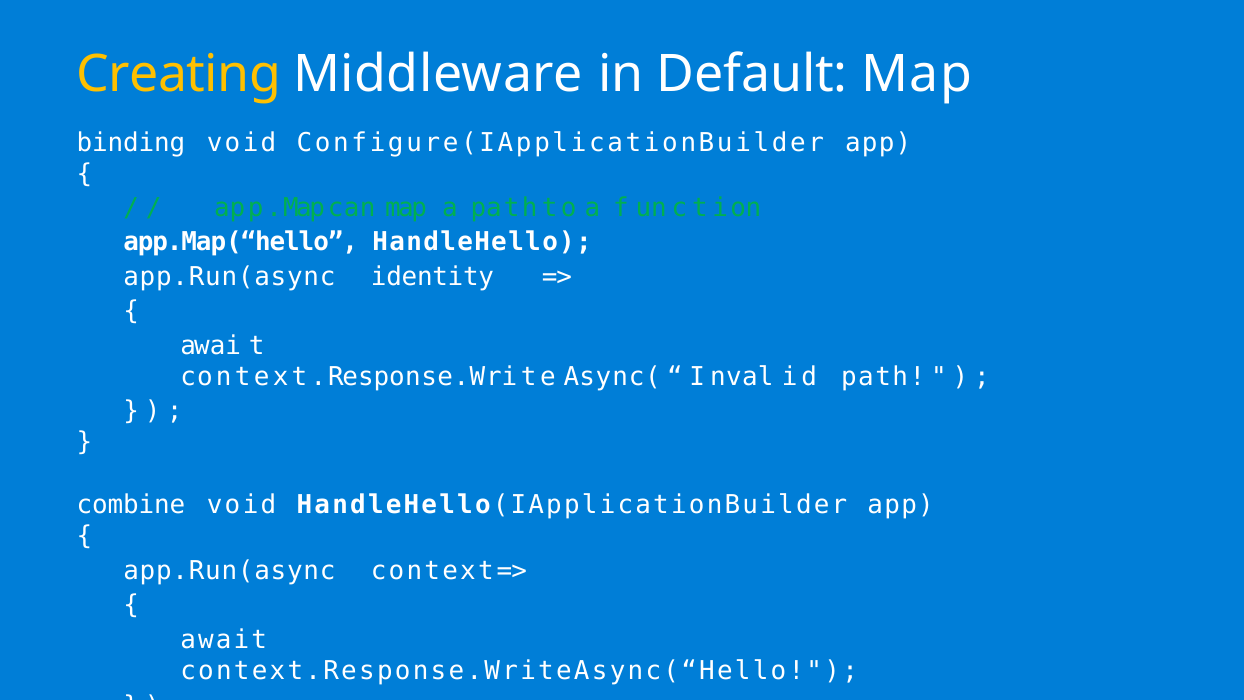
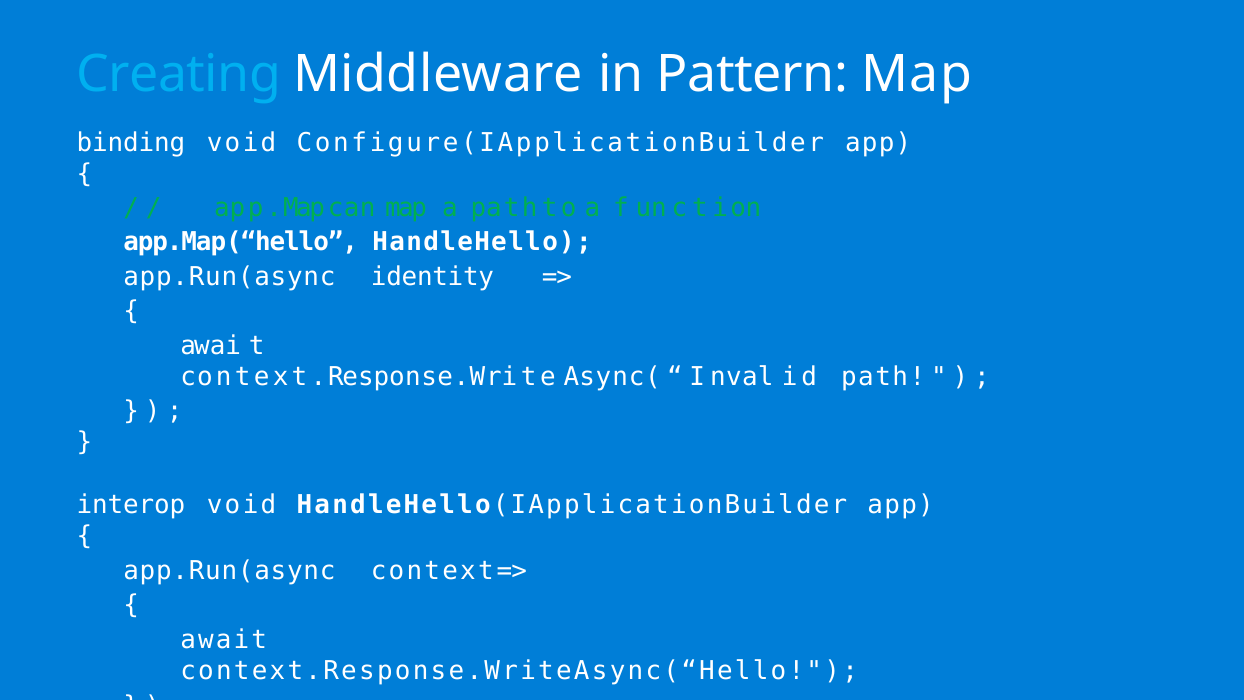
Creating colour: yellow -> light blue (179, 74)
Default: Default -> Pattern (752, 74)
combine: combine -> interop (131, 505)
